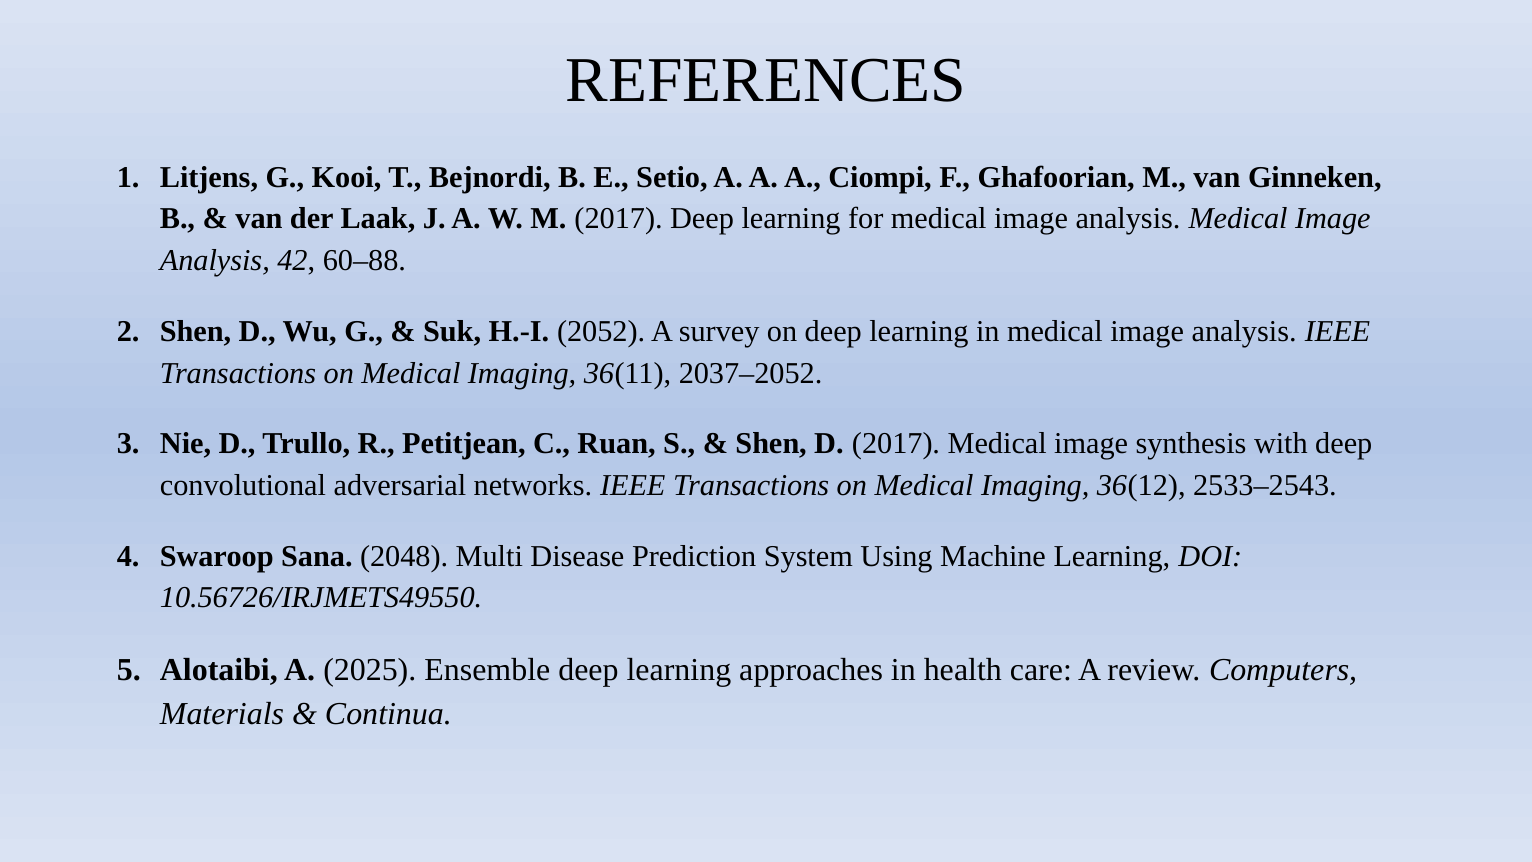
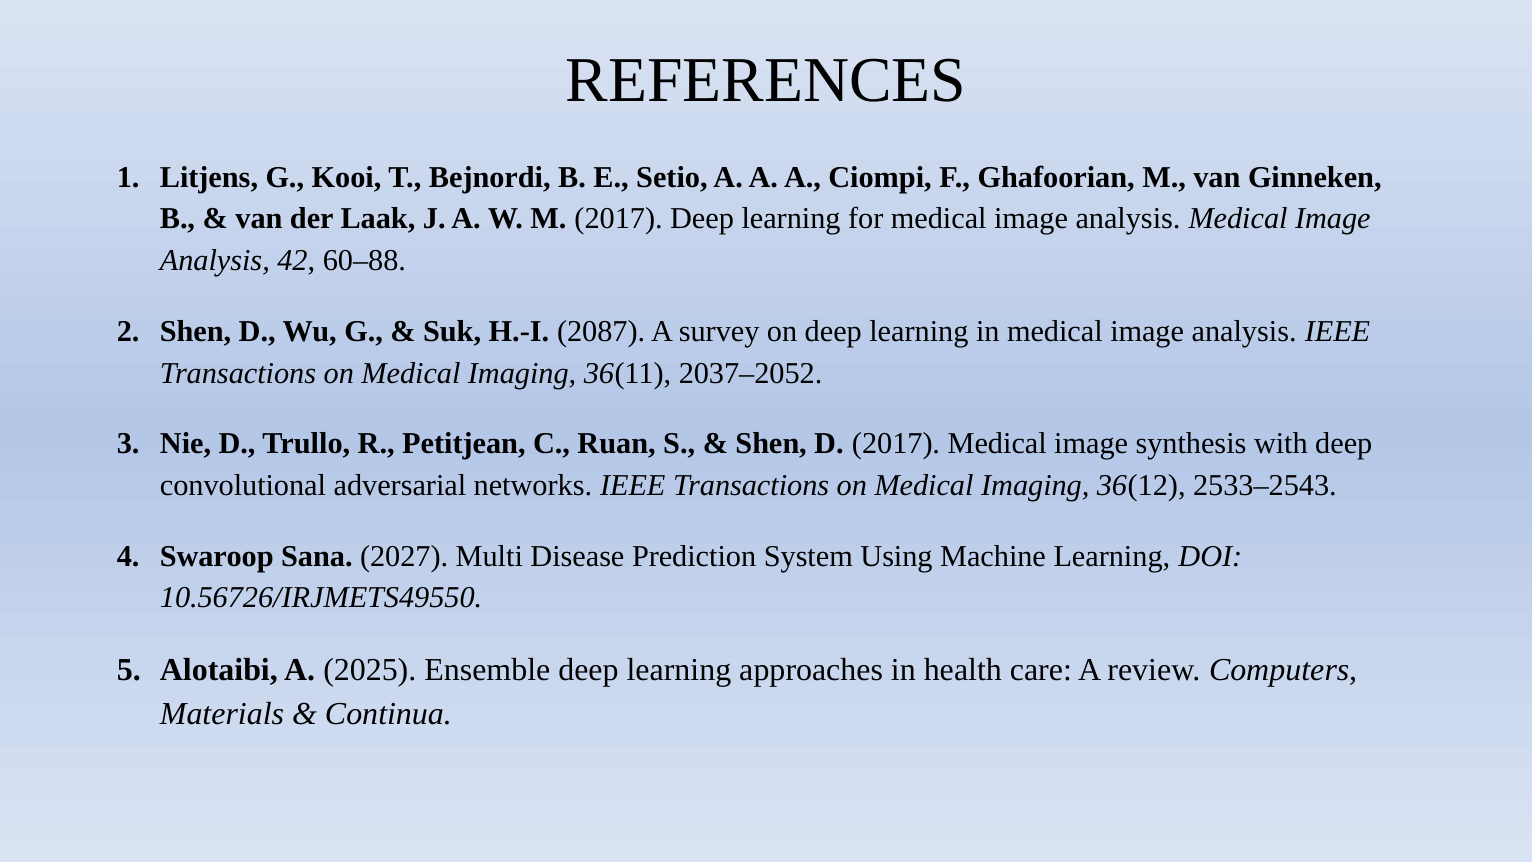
2052: 2052 -> 2087 (601, 331)
2048: 2048 -> 2027 (404, 556)
